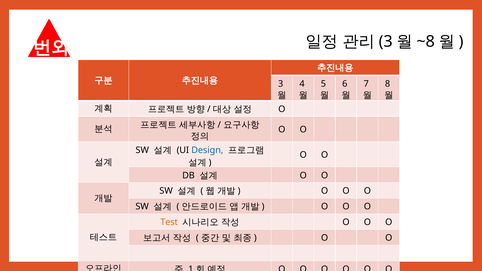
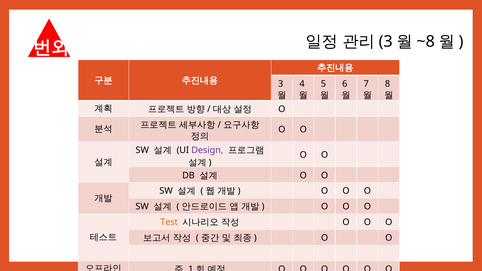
Design colour: blue -> purple (207, 150)
